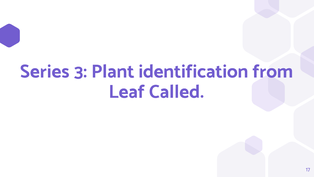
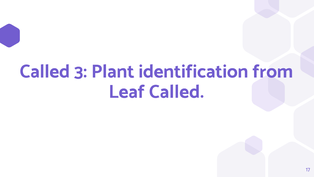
Series: Series -> Called (45, 71)
